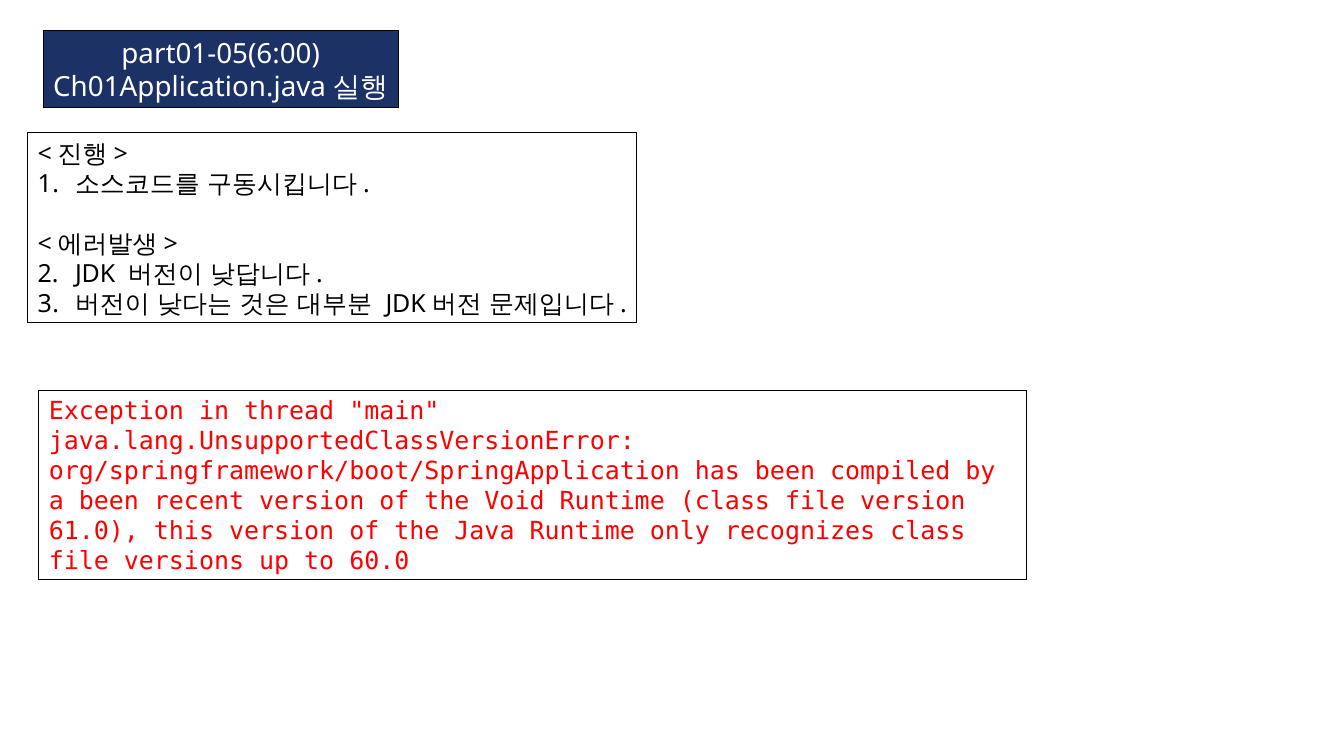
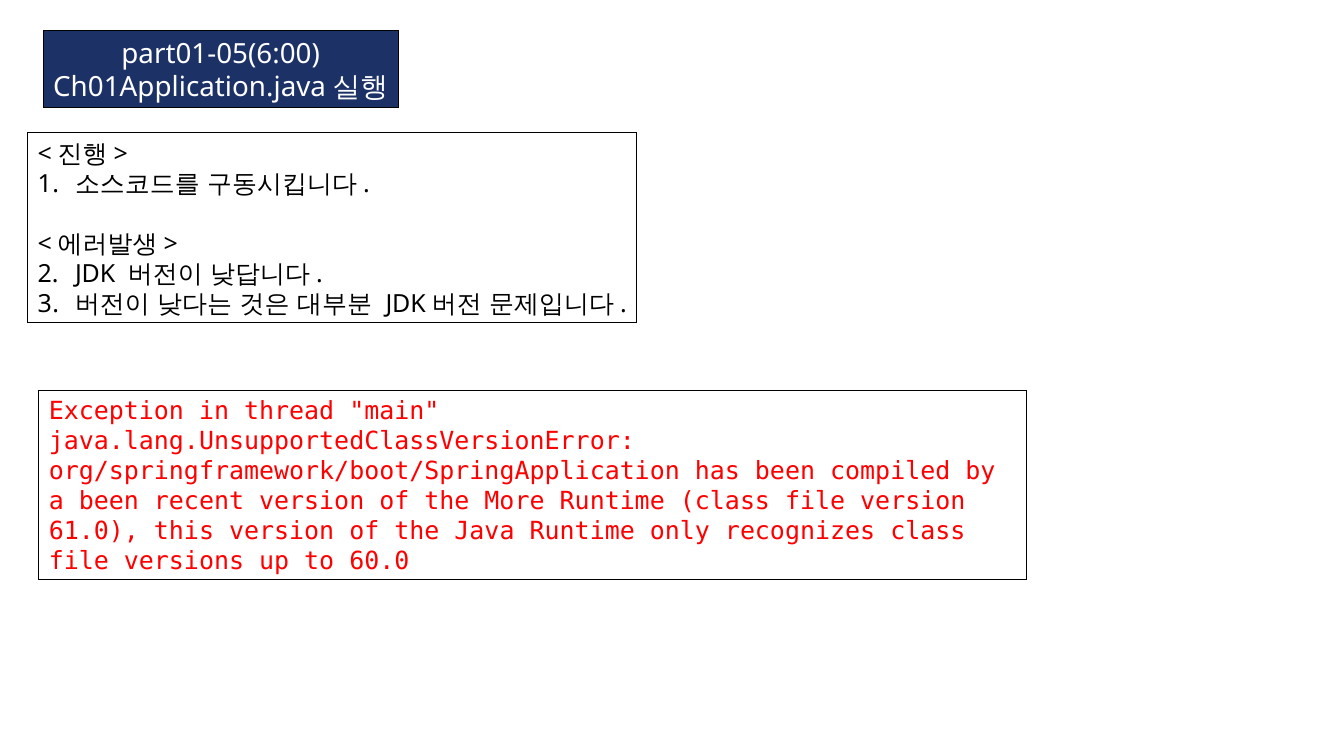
Void: Void -> More (515, 502)
